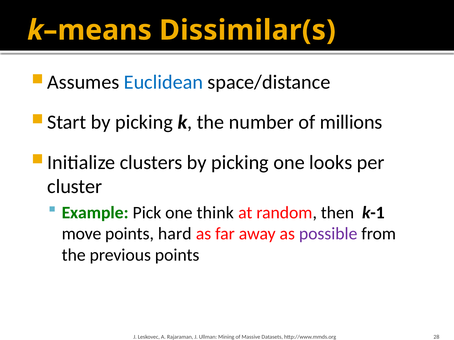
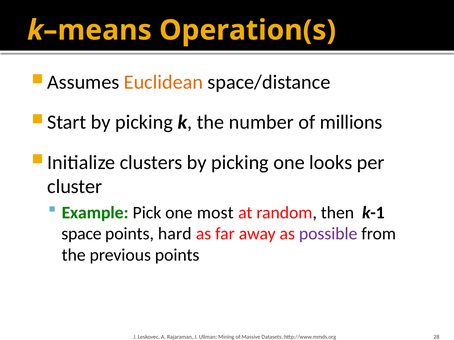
Dissimilar(s: Dissimilar(s -> Operation(s (248, 30)
Euclidean colour: blue -> orange (163, 82)
think: think -> most (215, 213)
move: move -> space (81, 234)
